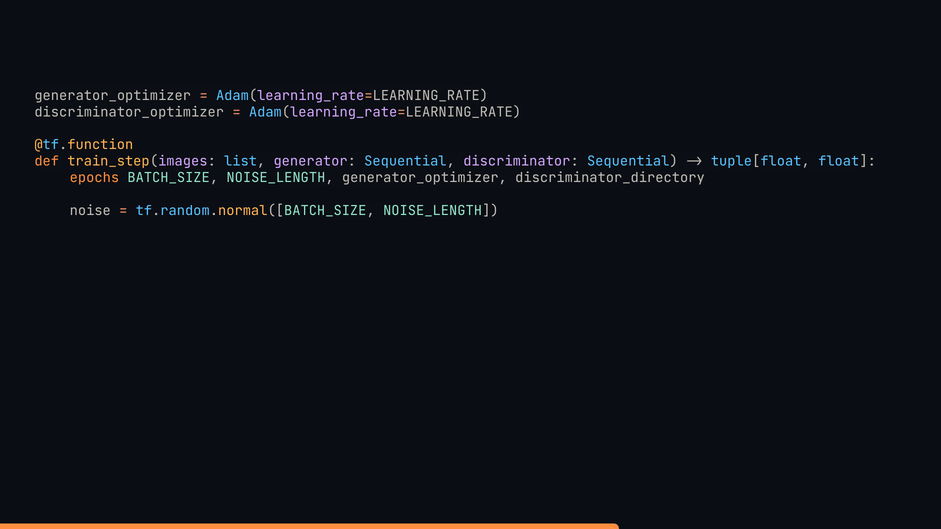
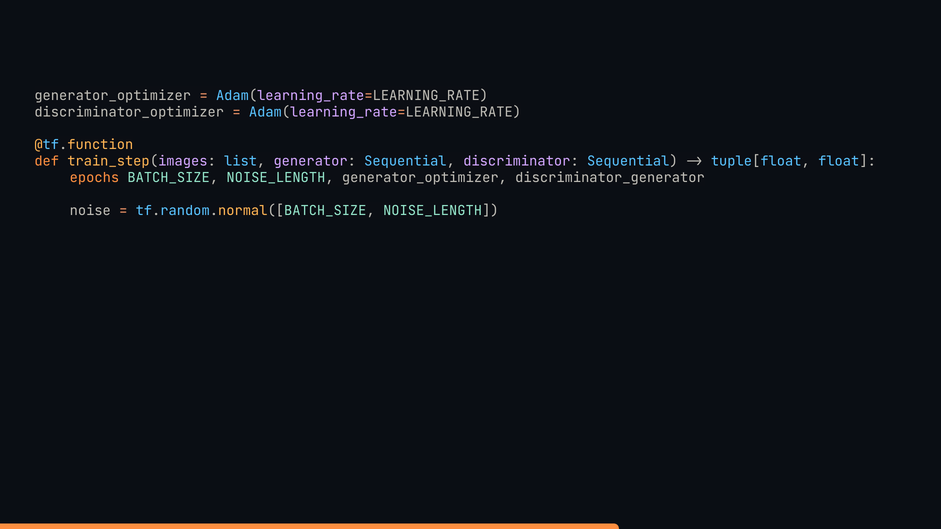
discriminator_directory: discriminator_directory -> discriminator_generator (610, 178)
